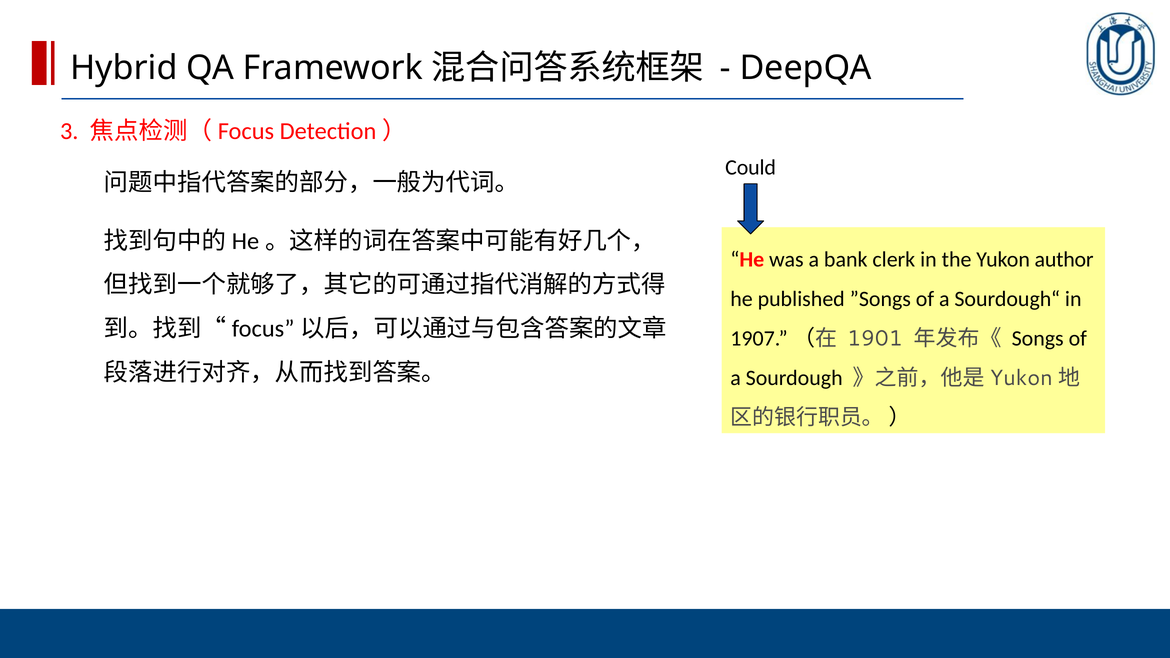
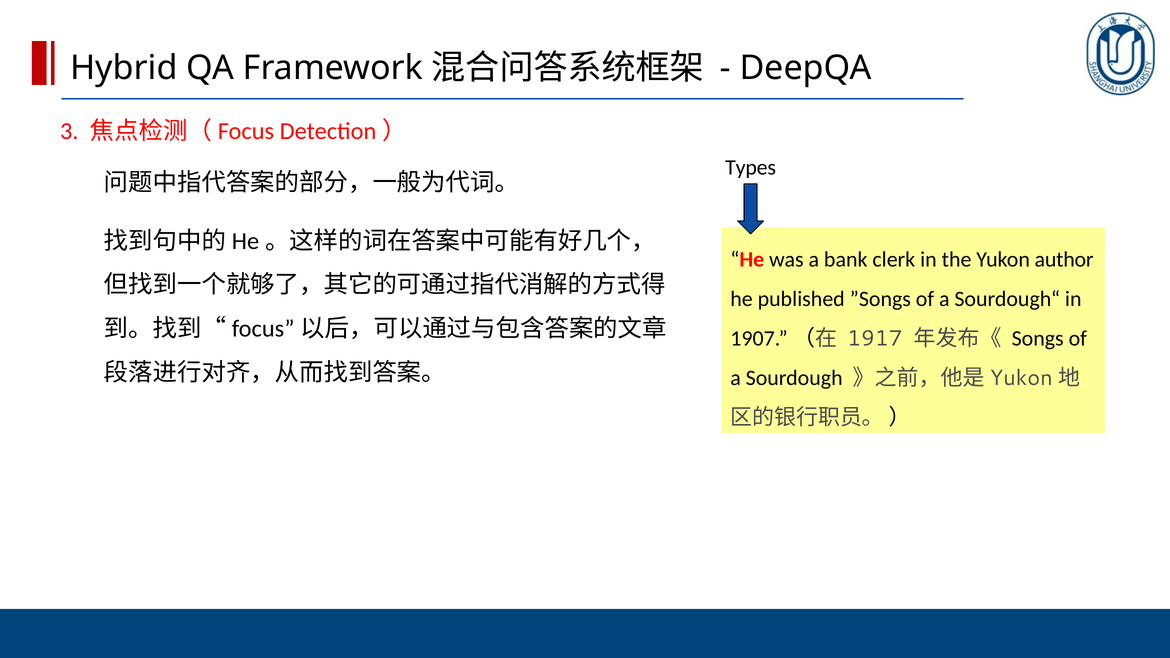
Could: Could -> Types (751, 167)
1901: 1901 -> 1917 (875, 338)
